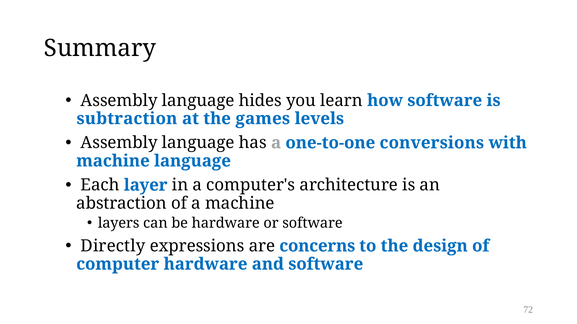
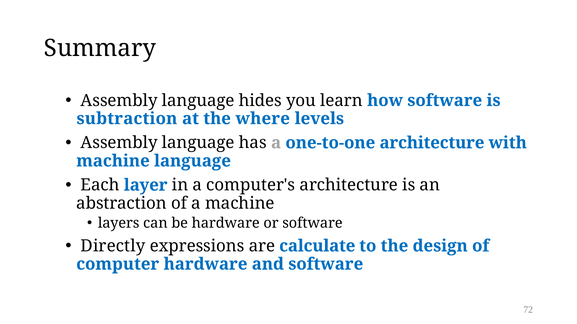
games: games -> where (263, 119)
one-to-one conversions: conversions -> architecture (432, 143)
concerns: concerns -> calculate (317, 246)
